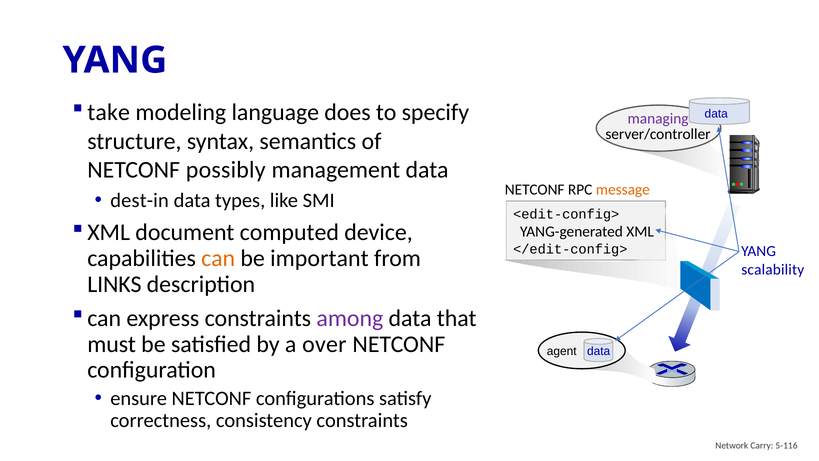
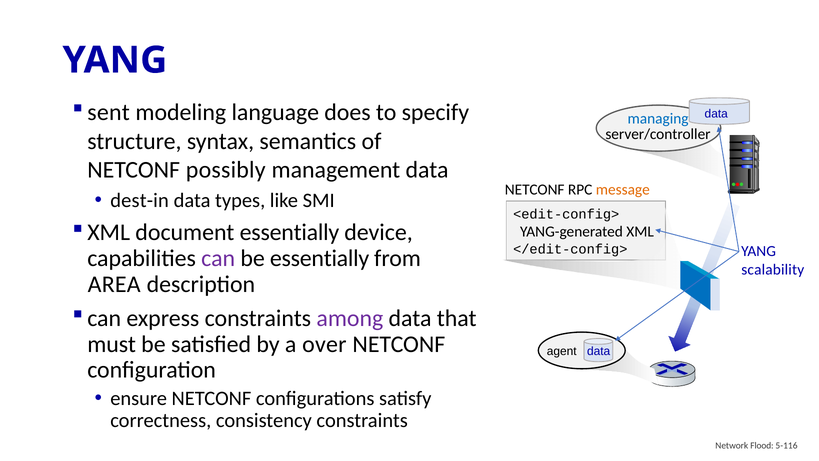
take: take -> sent (109, 112)
managing colour: purple -> blue (658, 118)
document computed: computed -> essentially (289, 232)
can colour: orange -> purple (218, 258)
be important: important -> essentially (320, 258)
LINKS: LINKS -> AREA (114, 284)
Carry: Carry -> Flood (762, 446)
